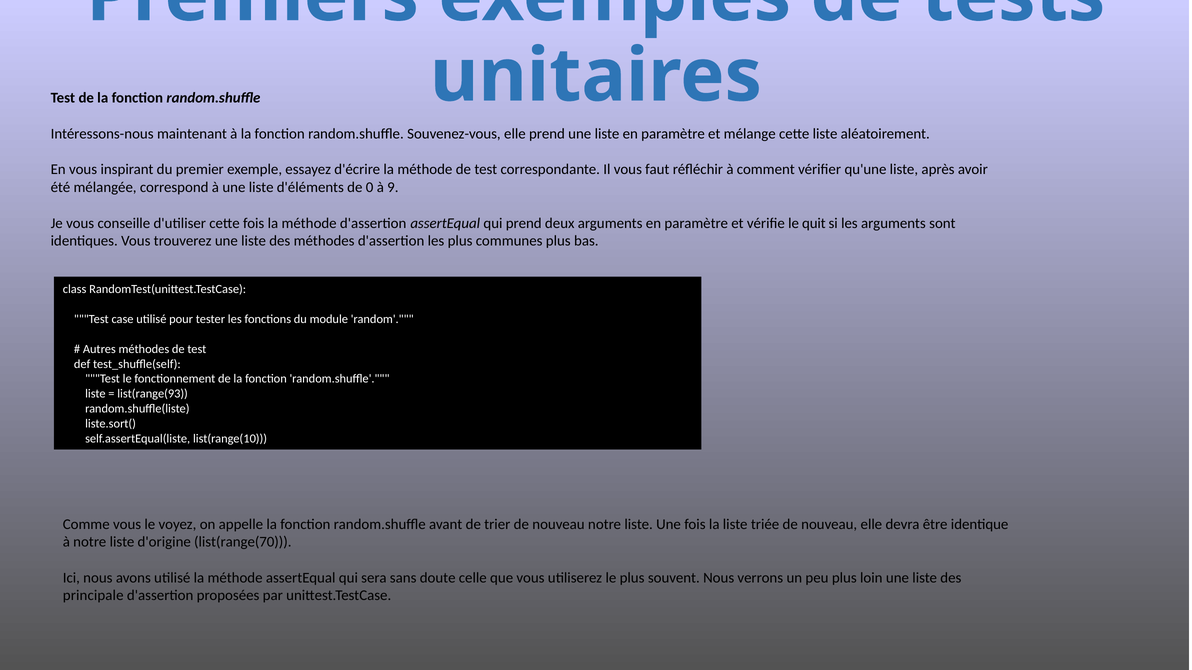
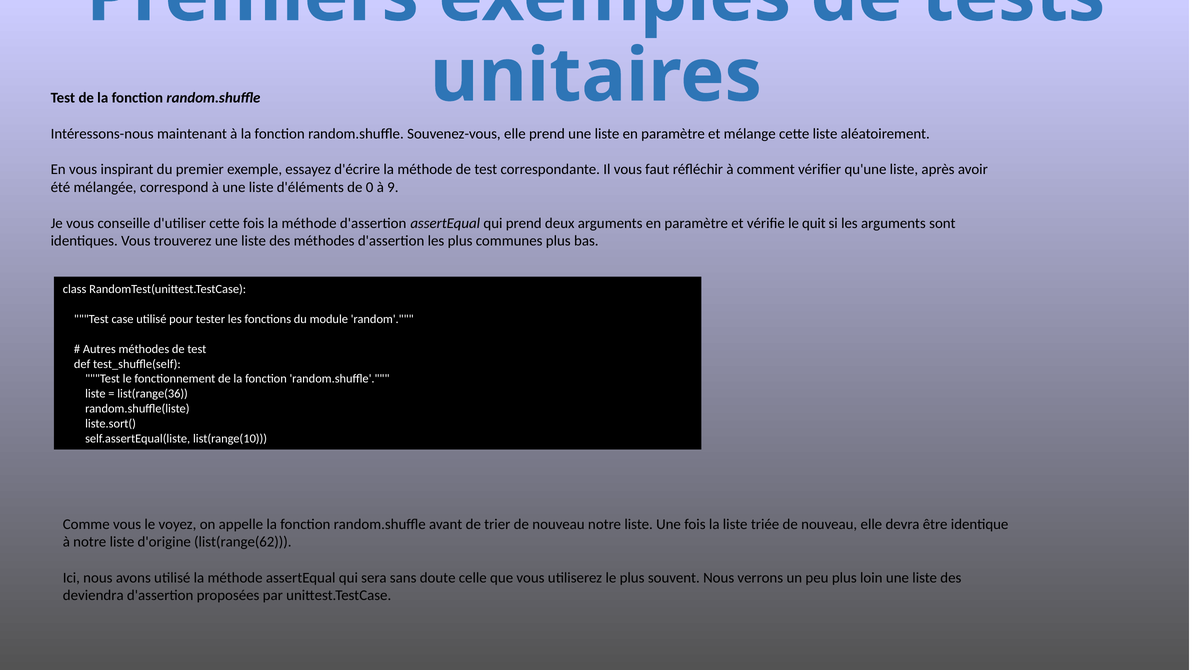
list(range(93: list(range(93 -> list(range(36 (153, 394)
list(range(70: list(range(70 -> list(range(62 (243, 542)
principale: principale -> deviendra (93, 596)
